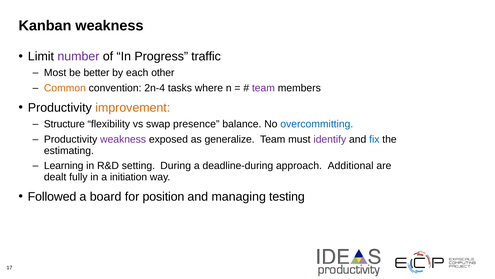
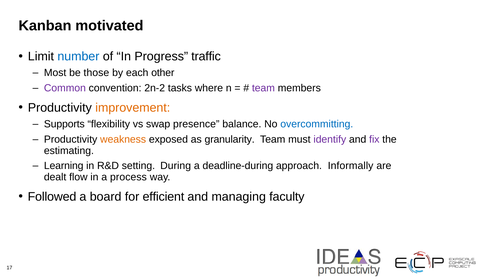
Kanban weakness: weakness -> motivated (109, 26)
number colour: purple -> blue (78, 56)
better: better -> those (96, 73)
Common colour: orange -> purple (65, 88)
2n-4: 2n-4 -> 2n-2 (155, 88)
Structure: Structure -> Supports (64, 124)
weakness colour: purple -> orange (123, 139)
generalize: generalize -> granularity (230, 139)
fix colour: blue -> purple (374, 139)
Additional: Additional -> Informally (351, 166)
fully: fully -> flow (78, 177)
initiation: initiation -> process (128, 177)
position: position -> efficient (163, 196)
testing: testing -> faculty (287, 196)
